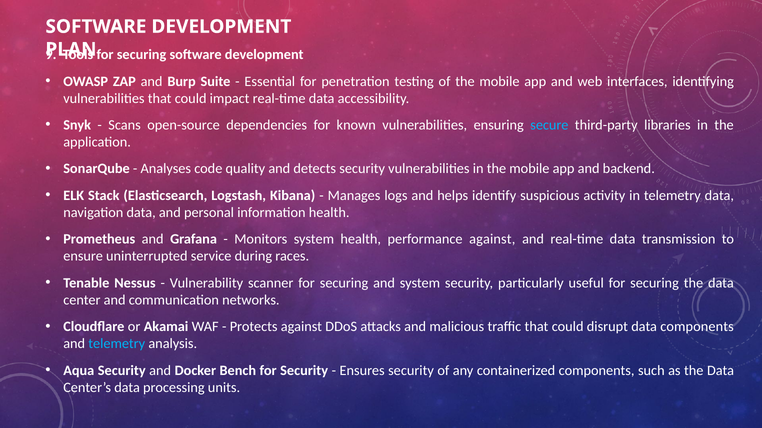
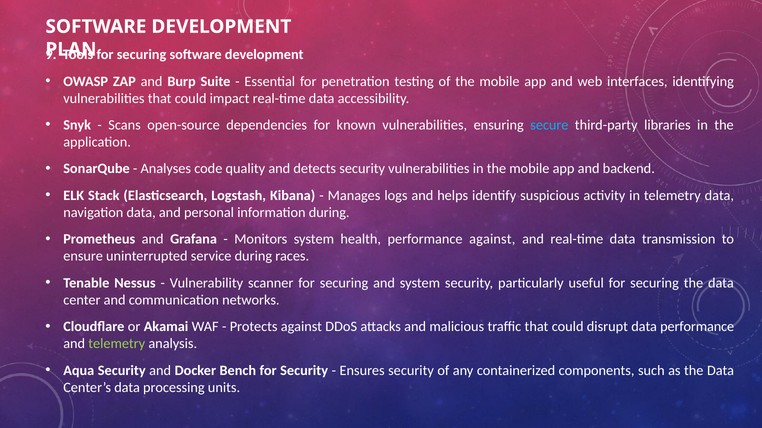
information health: health -> during (329, 213)
data components: components -> performance (697, 327)
telemetry colour: light blue -> light green (117, 344)
